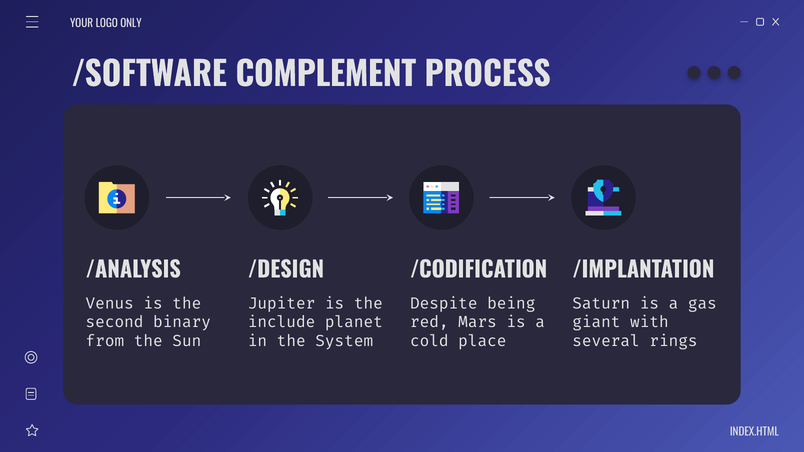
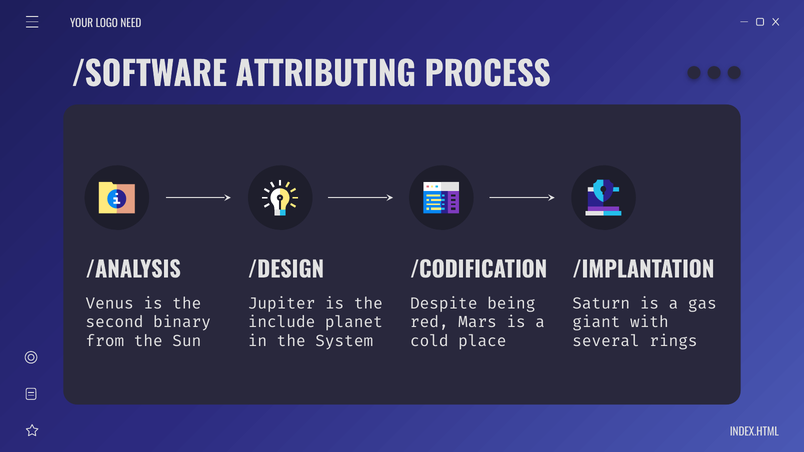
ONLY: ONLY -> NEED (131, 24)
COMPLEMENT: COMPLEMENT -> ATTRIBUTING (326, 75)
